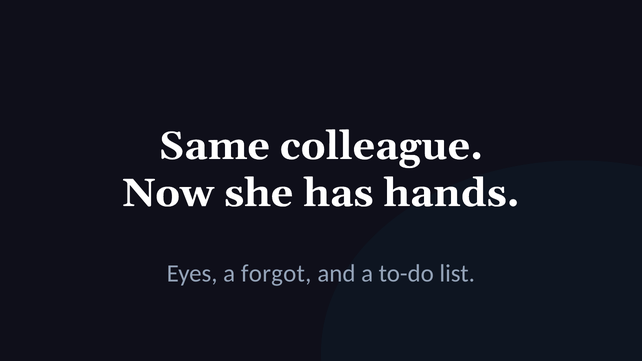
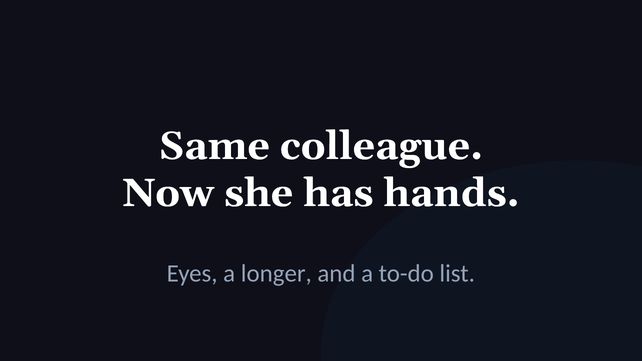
forgot: forgot -> longer (276, 274)
